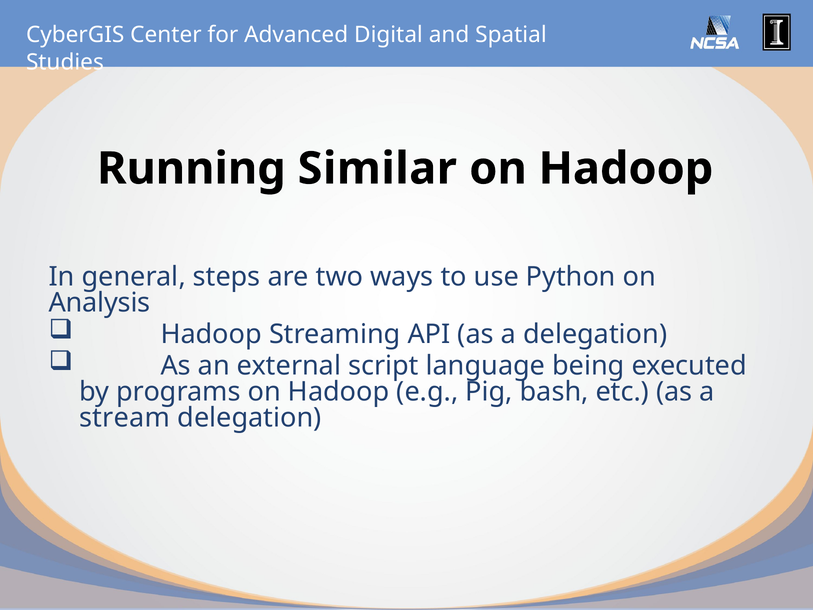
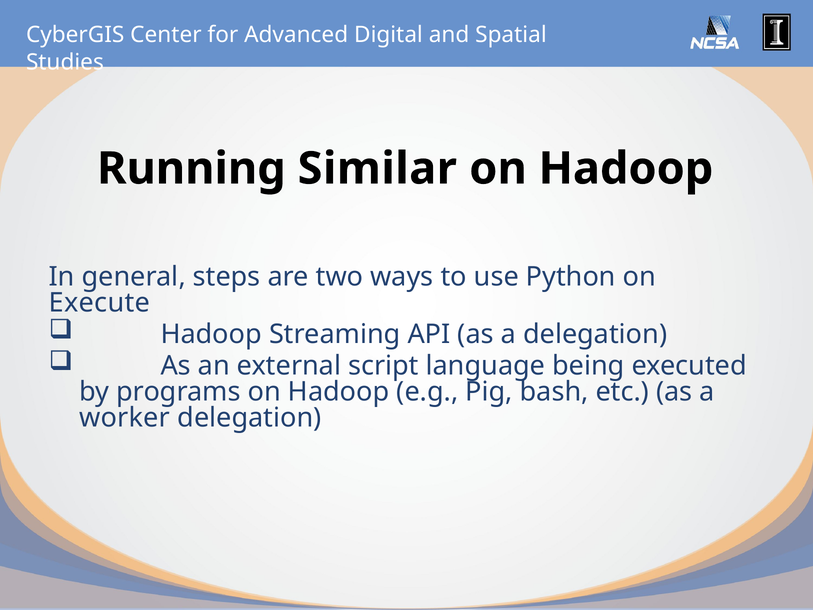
Analysis: Analysis -> Execute (99, 303)
stream: stream -> worker (125, 418)
